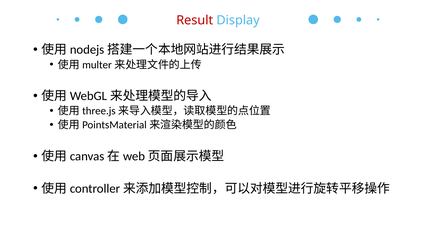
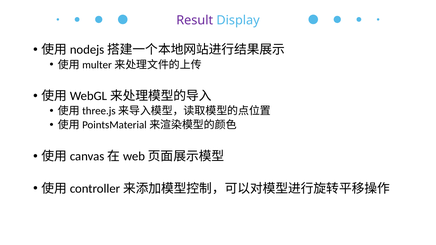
Result colour: red -> purple (195, 20)
